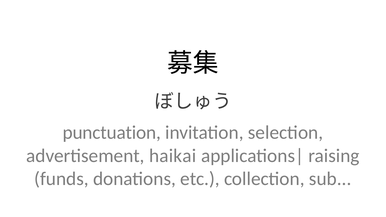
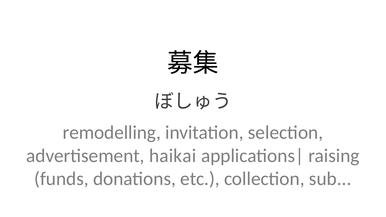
punctuation: punctuation -> remodelling (112, 133)
